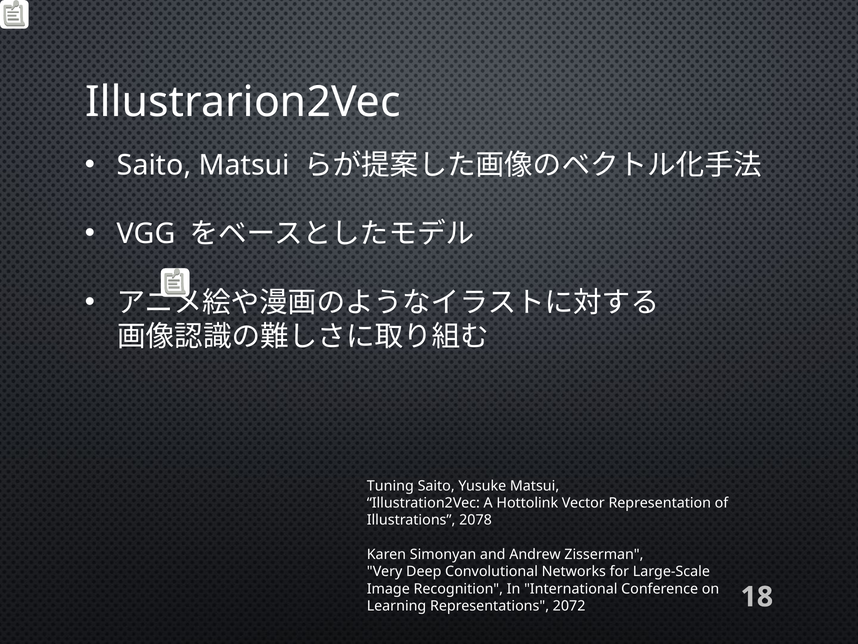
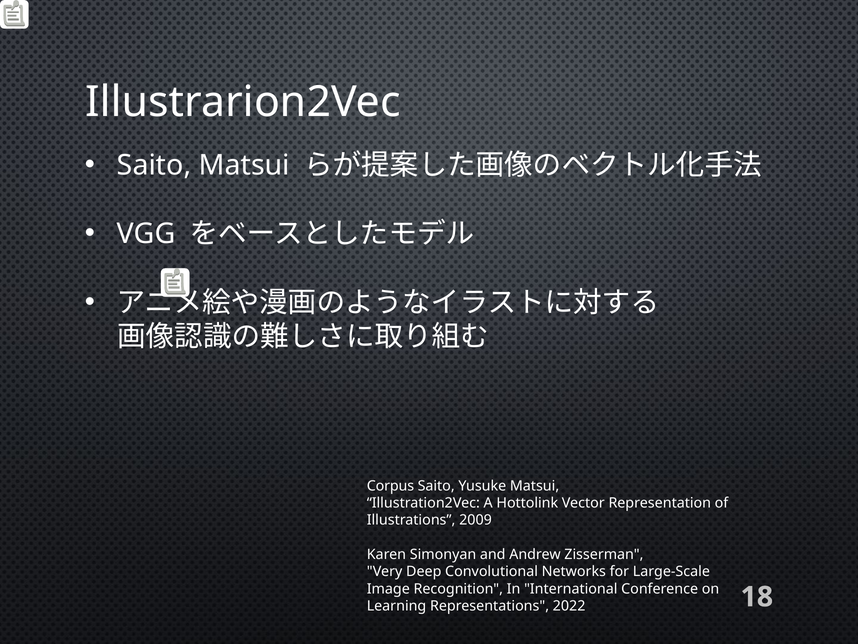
Tuning: Tuning -> Corpus (390, 486)
2078: 2078 -> 2009 (475, 520)
2072: 2072 -> 2022 (569, 606)
